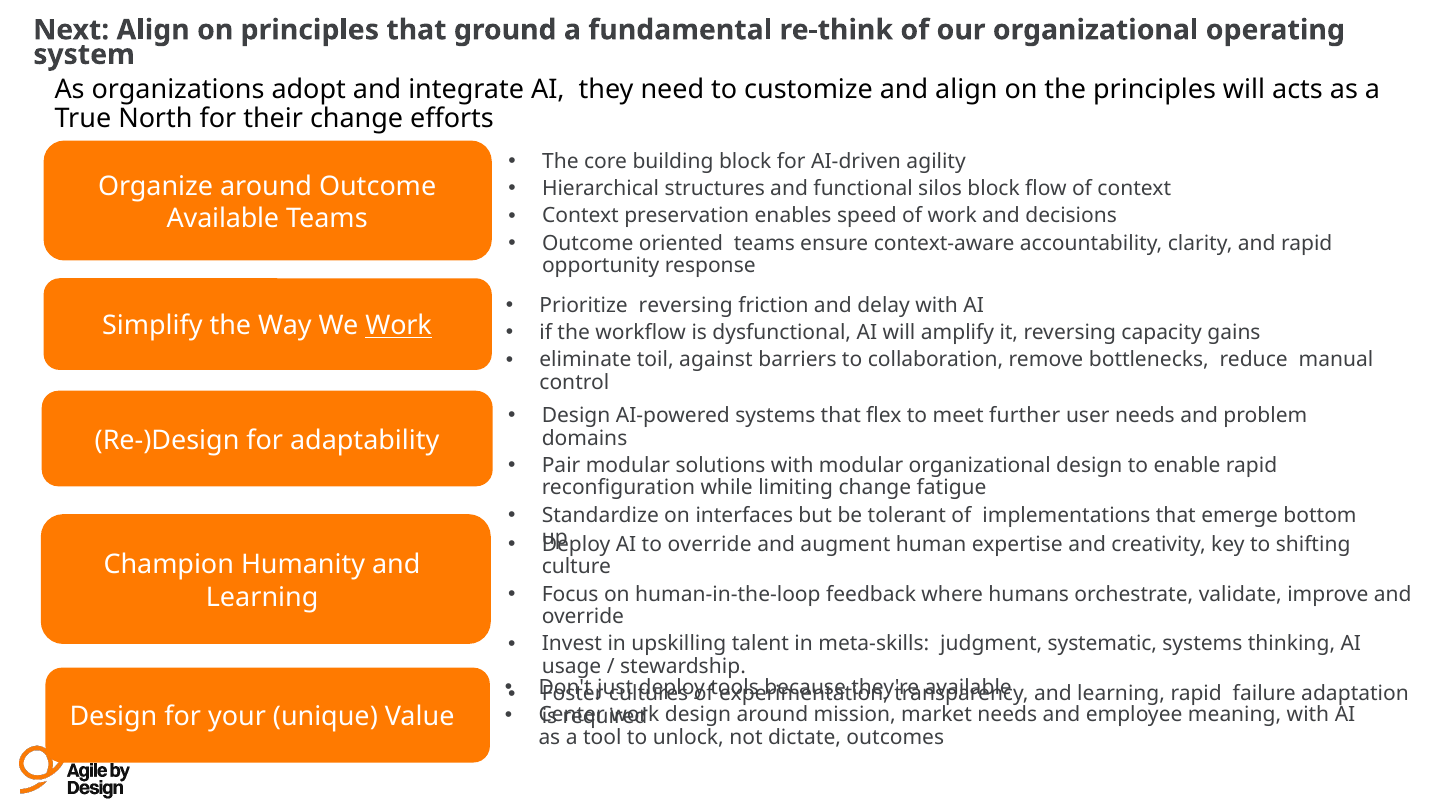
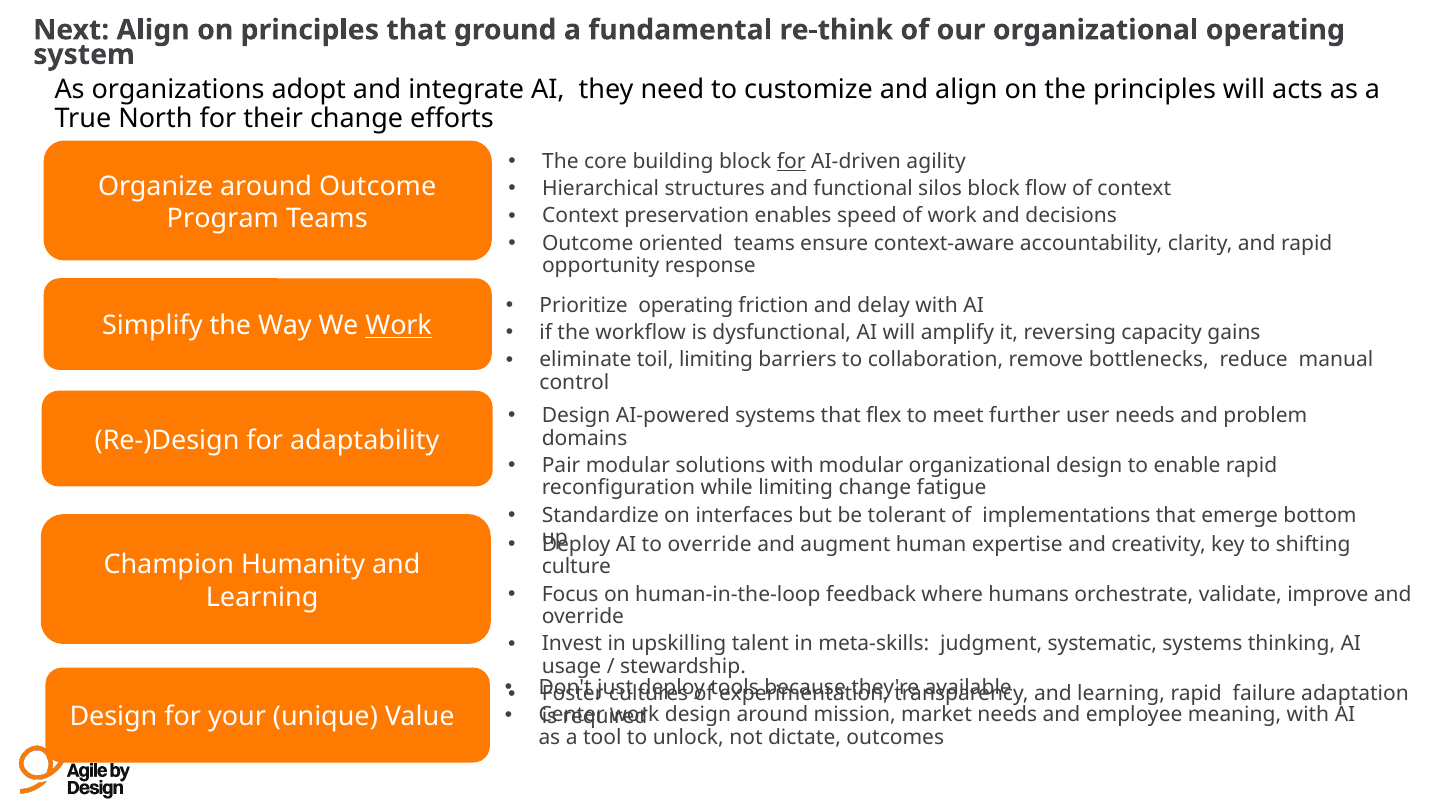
for underline: none -> present (791, 161)
Available: Available -> Program (223, 218)
Prioritize reversing: reversing -> operating (686, 305)
toil against: against -> limiting (716, 360)
